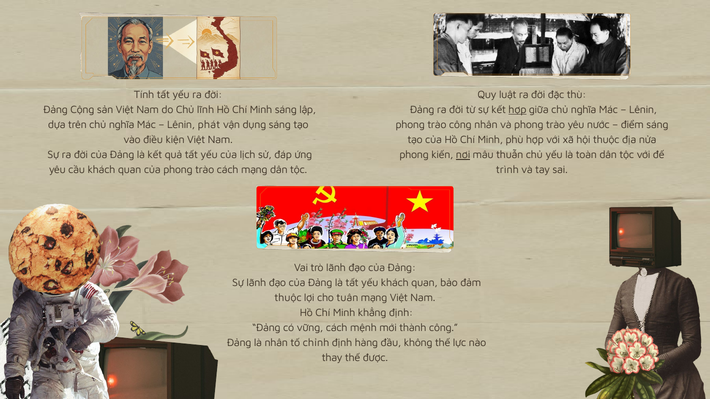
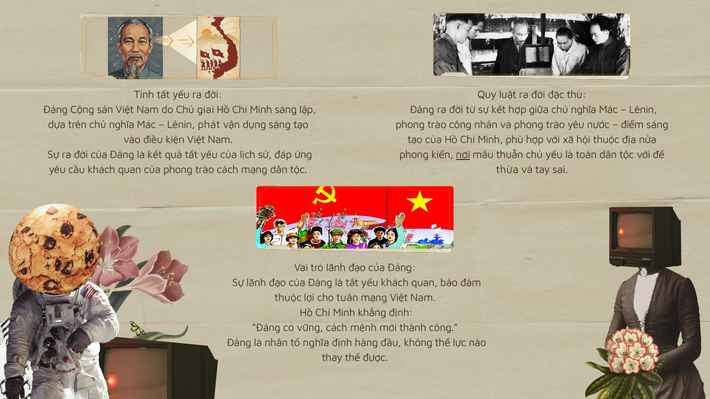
lĩnh: lĩnh -> giai (206, 110)
hợp underline: present -> none (517, 110)
trình: trình -> thừa (507, 170)
tố chỉnh: chỉnh -> nghĩa (316, 343)
